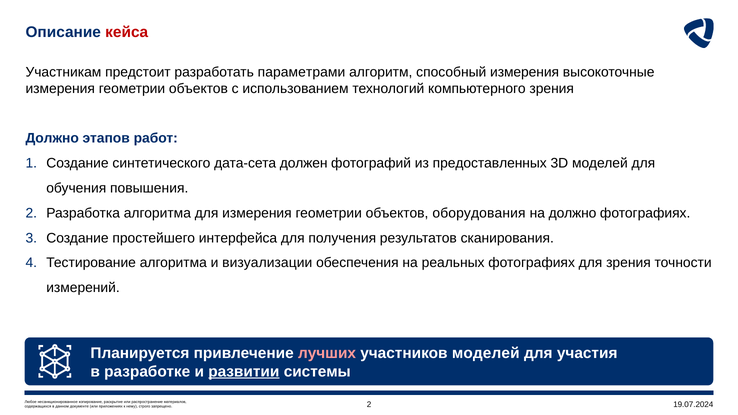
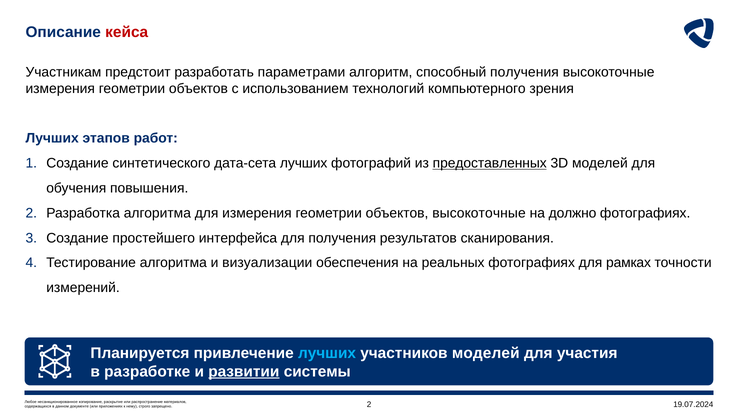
способный измерения: измерения -> получения (524, 72)
Должно: Должно -> Лучших (52, 138)
дата-сета должен: должен -> лучших (304, 163)
предоставленных underline: none -> present (490, 163)
объектов оборудования: оборудования -> высокоточные (479, 213)
для зрения: зрения -> рамках (629, 263)
лучших colour: pink -> light blue (327, 353)
